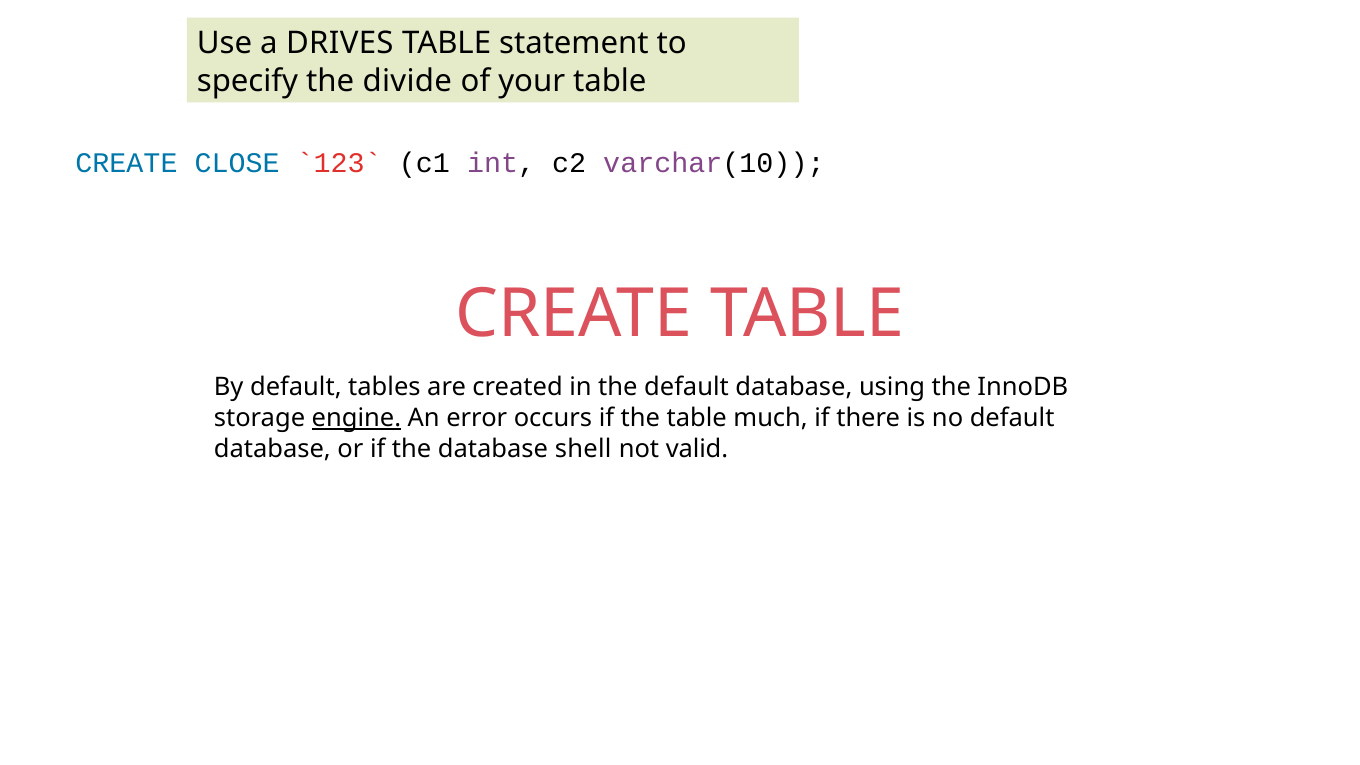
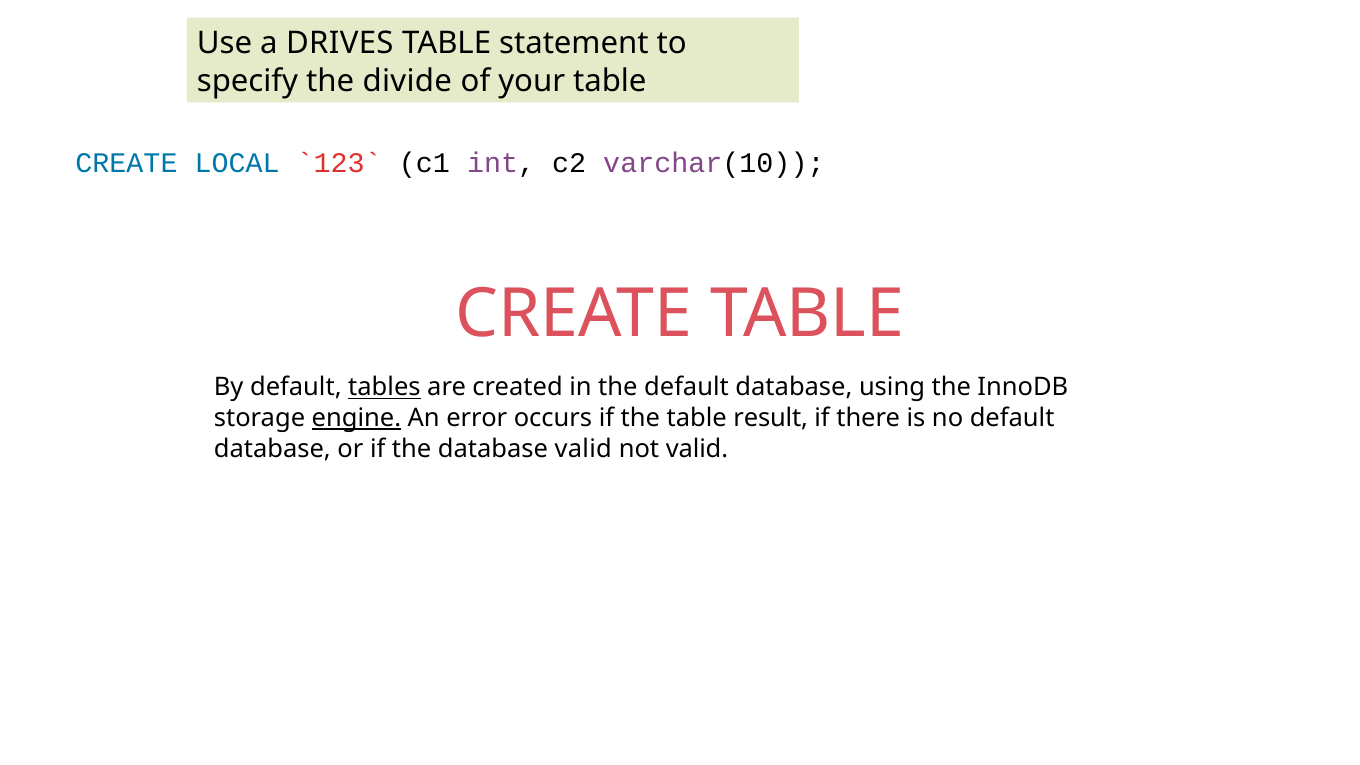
CLOSE: CLOSE -> LOCAL (237, 163)
tables underline: none -> present (384, 388)
much: much -> result (771, 418)
database shell: shell -> valid (583, 449)
